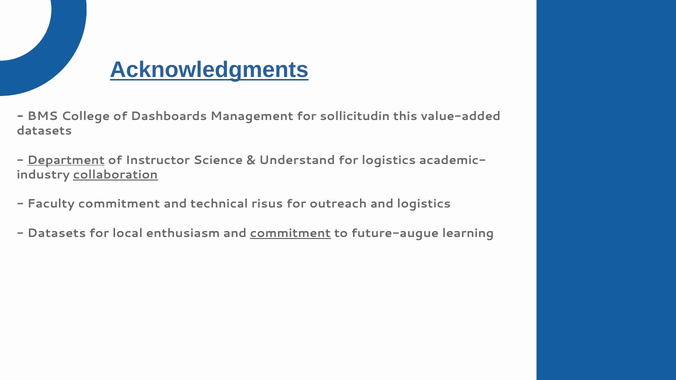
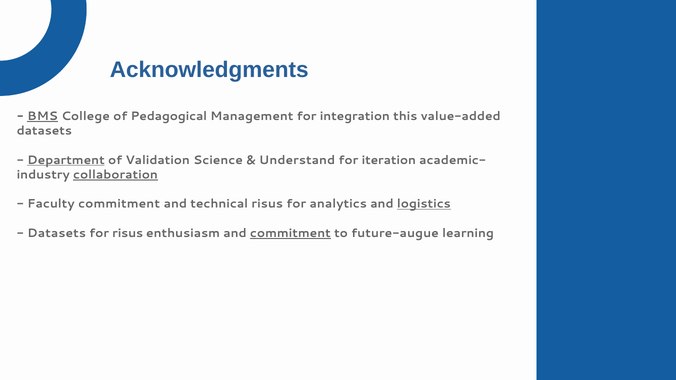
Acknowledgments underline: present -> none (209, 70)
BMS underline: none -> present (43, 116)
Dashboards: Dashboards -> Pedagogical (169, 116)
sollicitudin: sollicitudin -> integration (355, 116)
Instructor: Instructor -> Validation (158, 160)
for logistics: logistics -> iteration (389, 160)
outreach: outreach -> analytics (338, 204)
logistics underline: none -> present (424, 204)
for local: local -> risus (128, 233)
